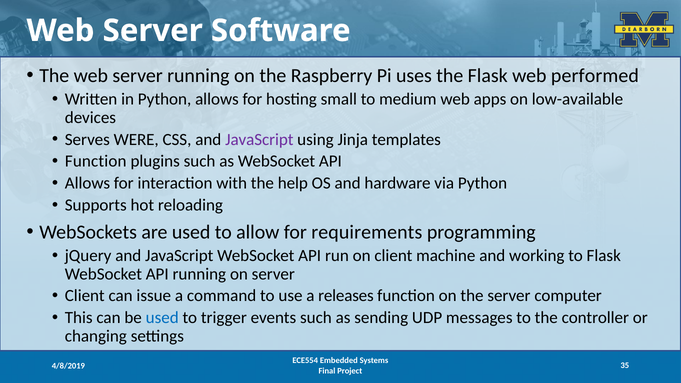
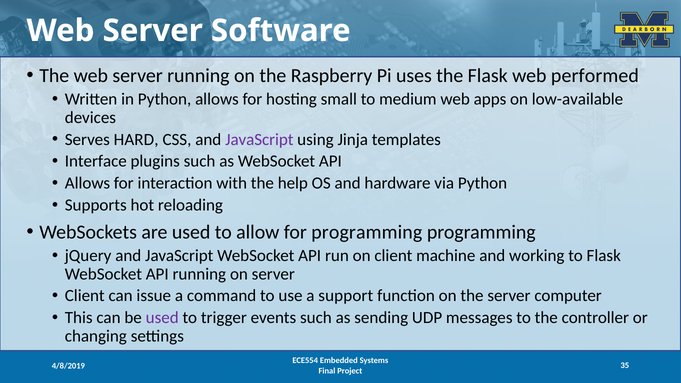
WERE: WERE -> HARD (136, 139)
Function: Function -> Interface (96, 161)
for requirements: requirements -> programming (367, 232)
releases: releases -> support (346, 296)
used colour: blue -> purple (162, 318)
